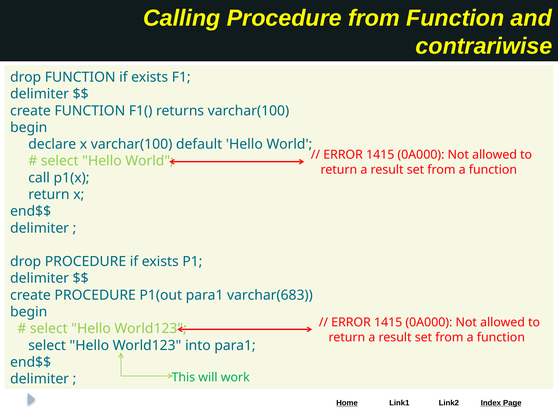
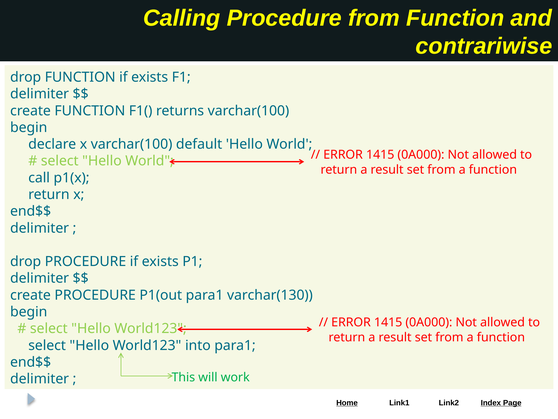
varchar(683: varchar(683 -> varchar(130 (270, 295)
